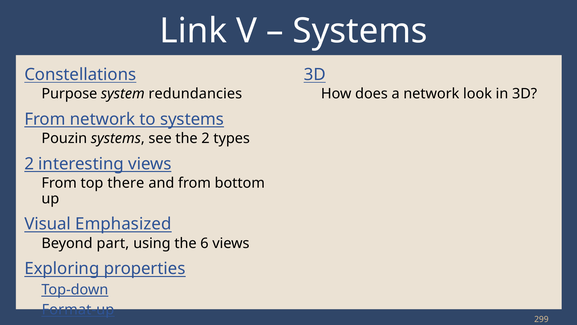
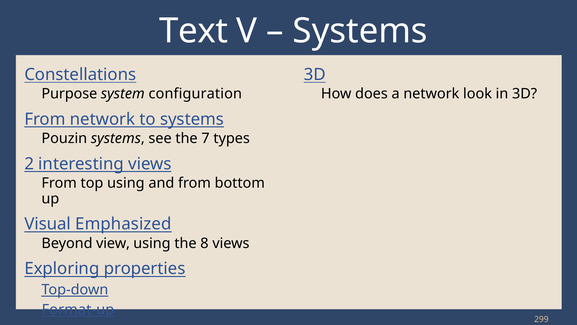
Link: Link -> Text (194, 31)
redundancies: redundancies -> configuration (195, 94)
the 2: 2 -> 7 (205, 138)
top there: there -> using (126, 183)
part: part -> view (113, 243)
6: 6 -> 8 (204, 243)
